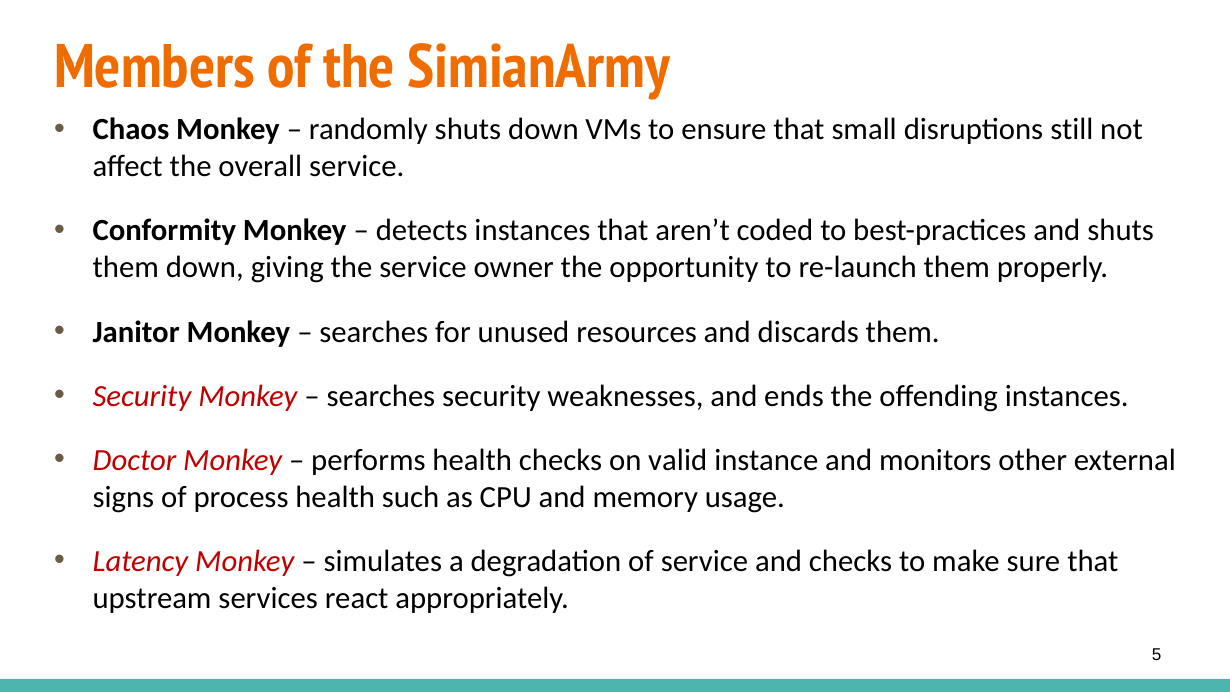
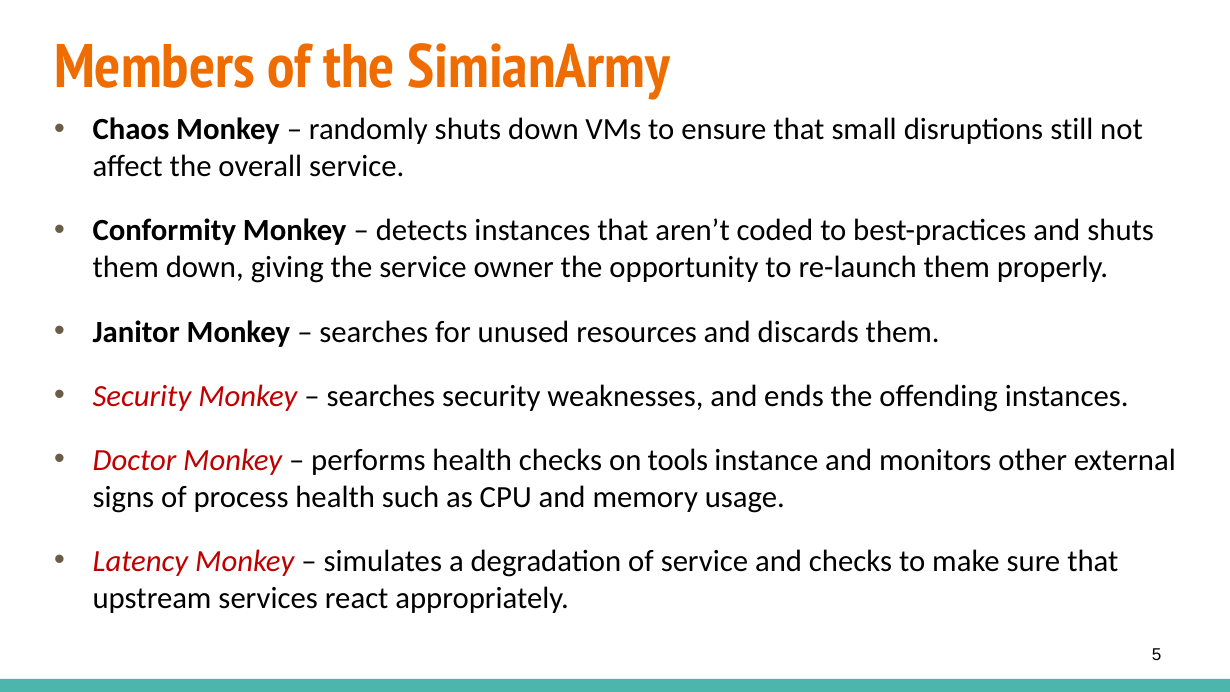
valid: valid -> tools (678, 460)
